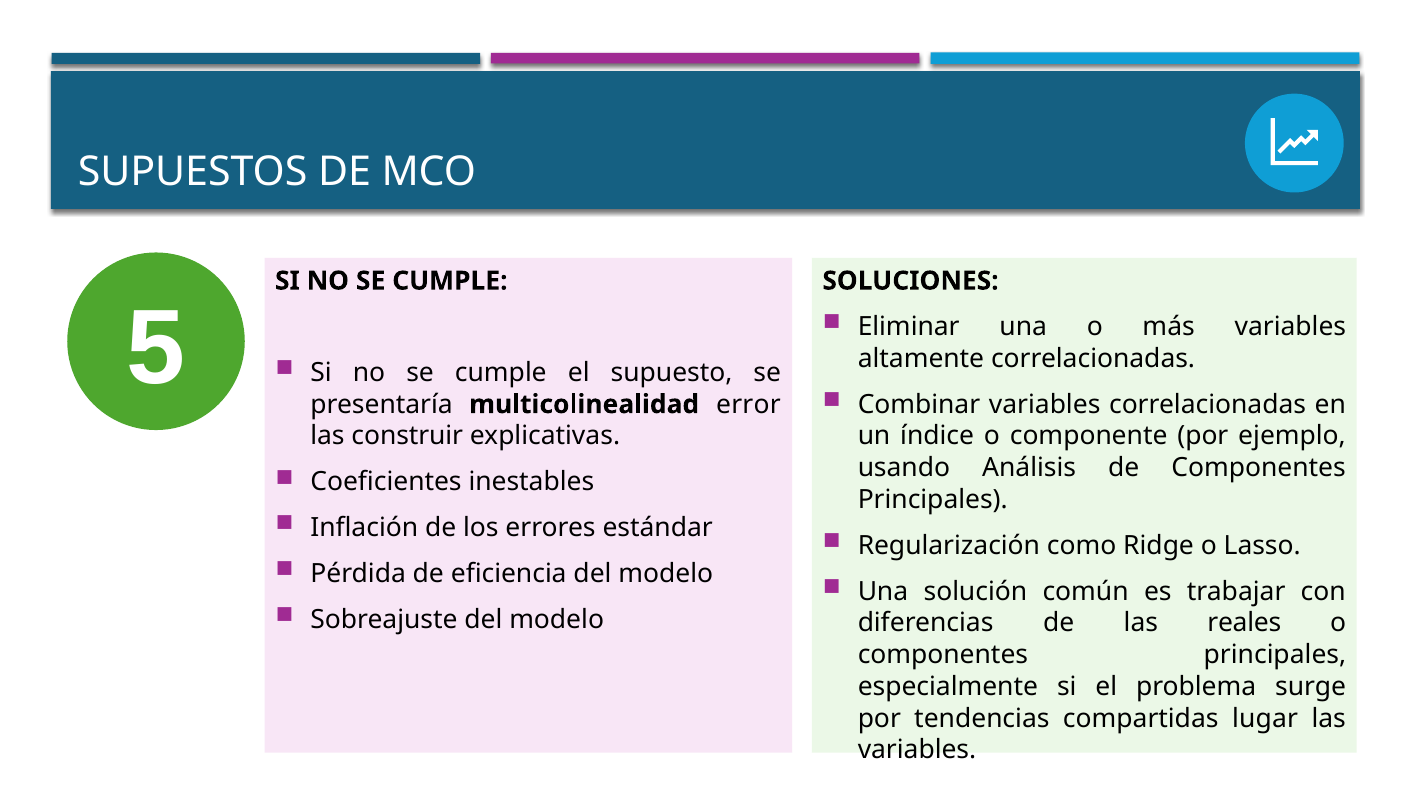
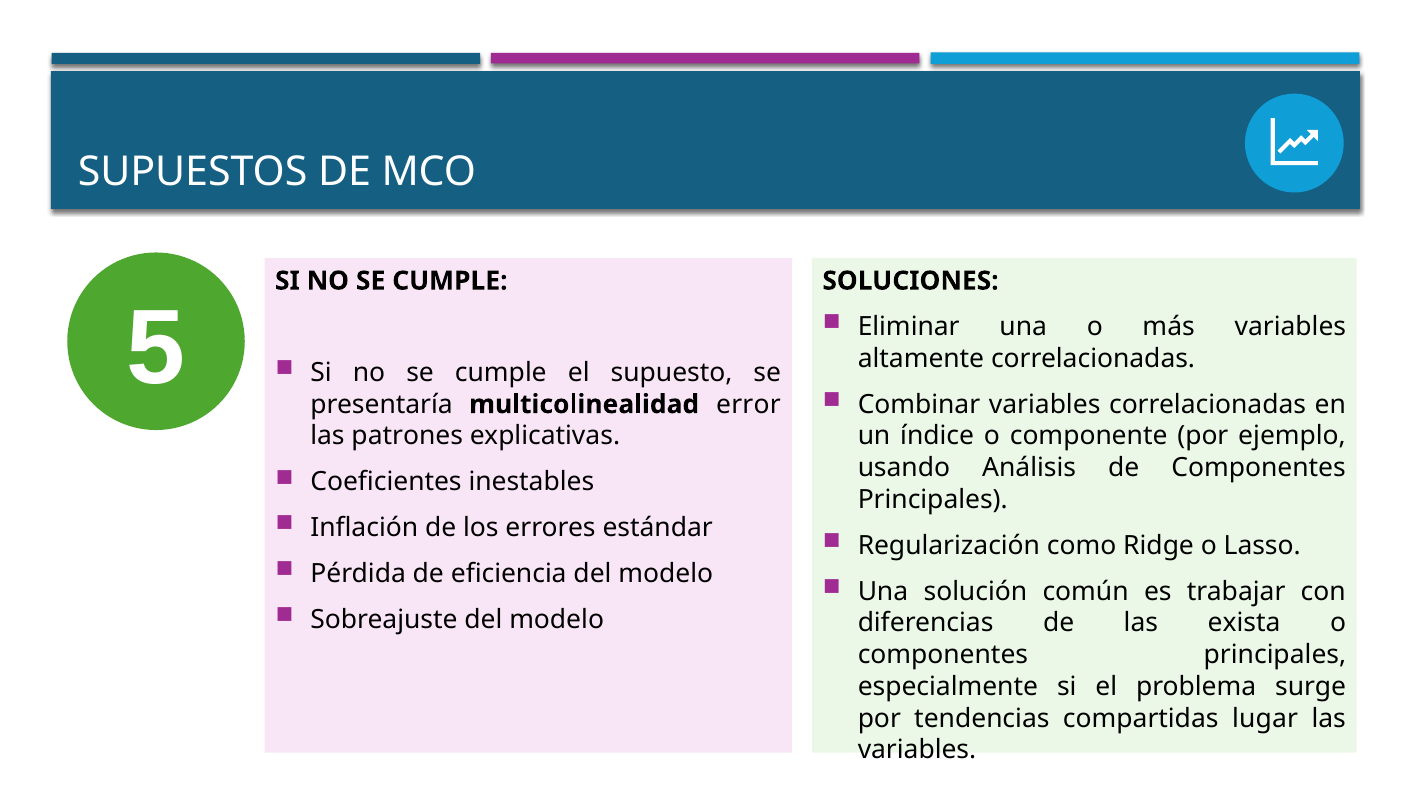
construir: construir -> patrones (407, 436)
reales: reales -> exista (1244, 623)
